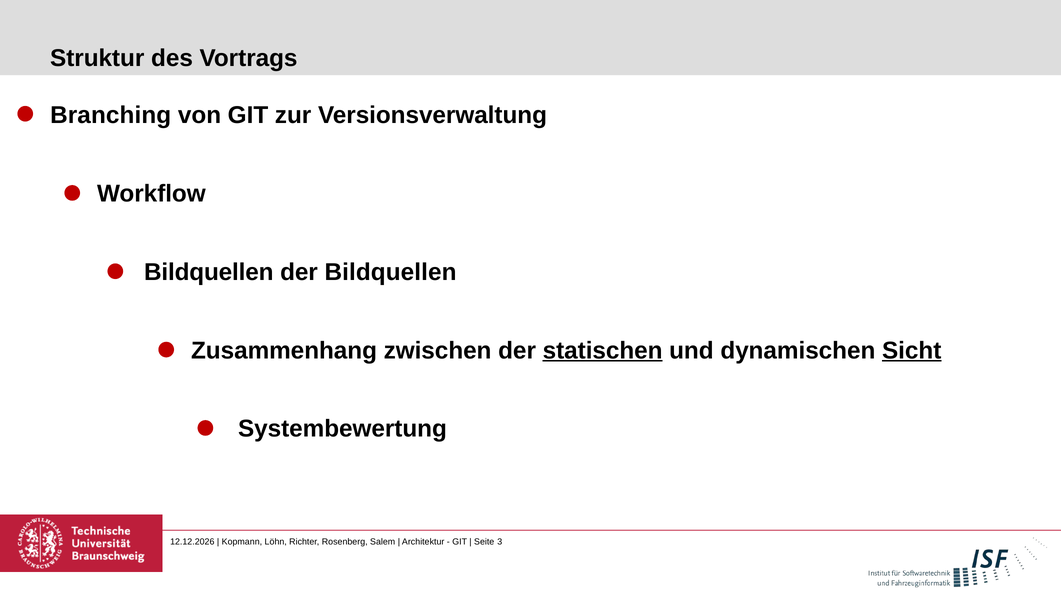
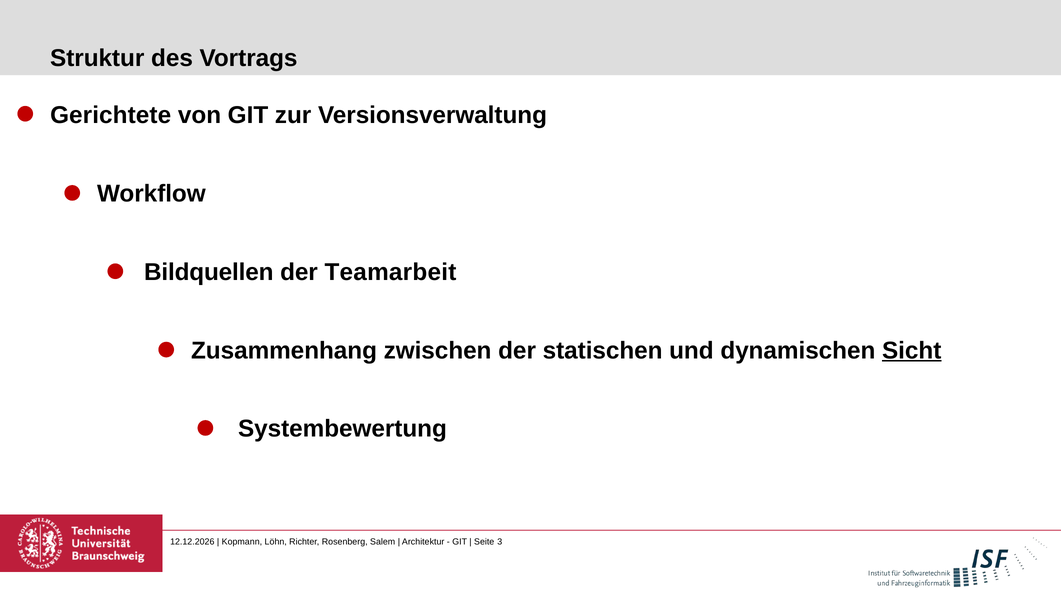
Branching: Branching -> Gerichtete (111, 115)
der Bildquellen: Bildquellen -> Teamarbeit (390, 272)
statischen underline: present -> none (603, 350)
